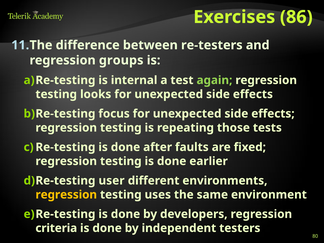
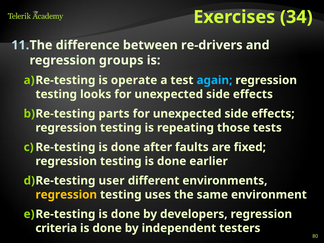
86: 86 -> 34 (296, 17)
re-testers: re-testers -> re-drivers (212, 45)
internal: internal -> operate (134, 80)
again colour: light green -> light blue (214, 80)
focus: focus -> parts (114, 114)
